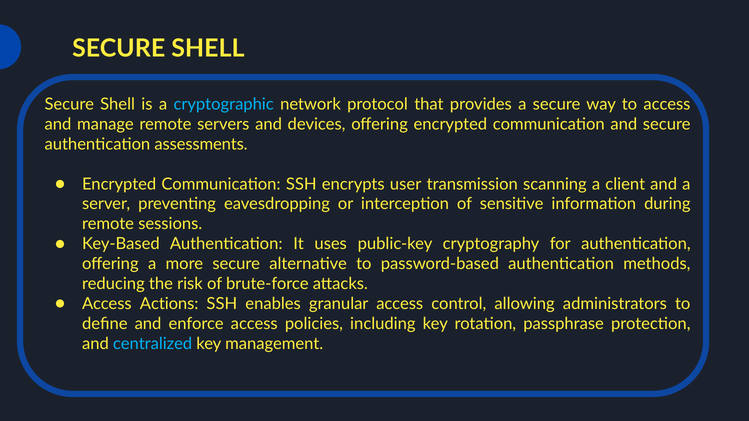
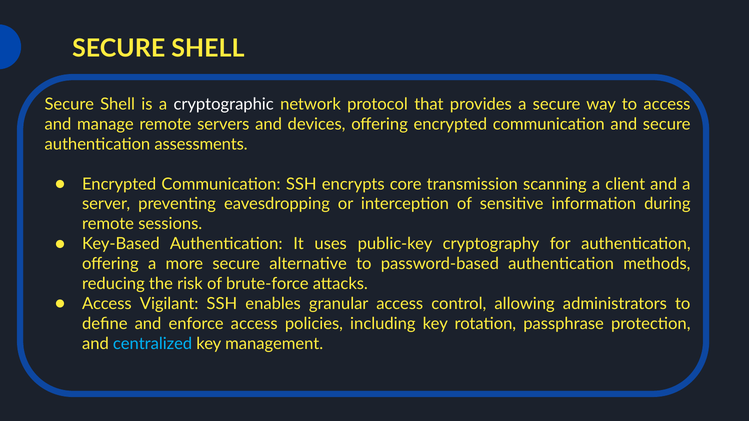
cryptographic colour: light blue -> white (224, 104)
user: user -> core (406, 184)
Actions: Actions -> Vigilant (169, 304)
